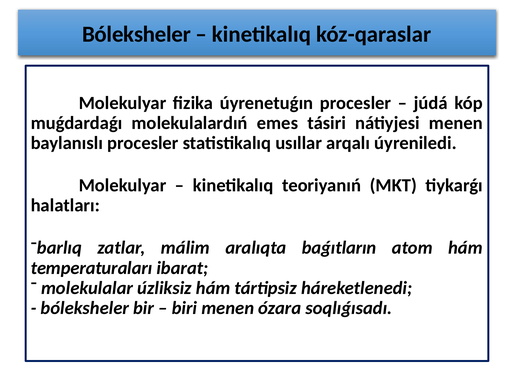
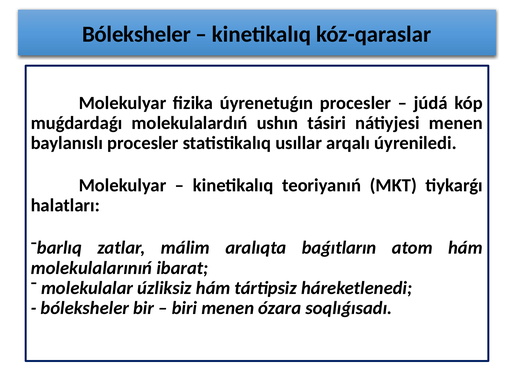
emes: emes -> ushın (277, 123)
temperaturaları: temperaturaları -> molekulalarınıń (91, 268)
